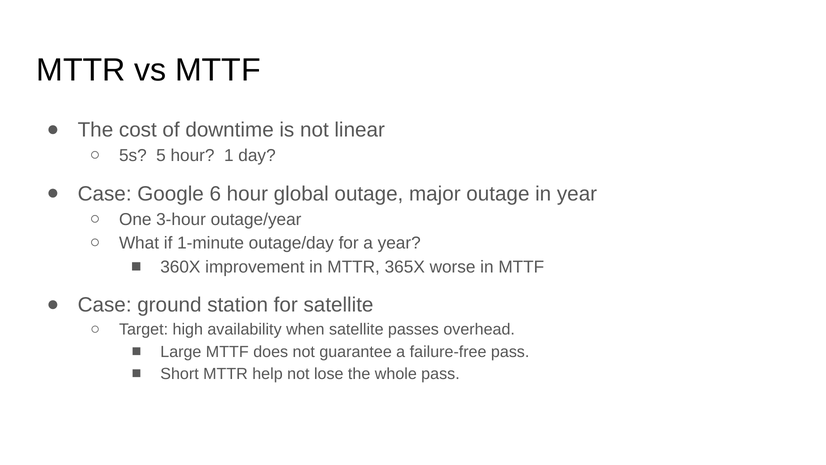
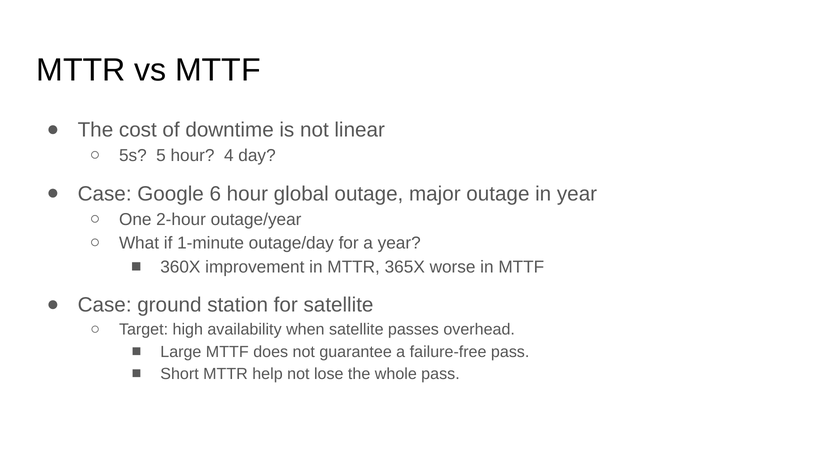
1: 1 -> 4 (229, 155)
3-hour: 3-hour -> 2-hour (181, 219)
